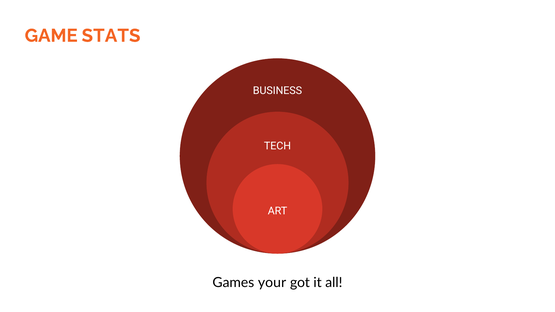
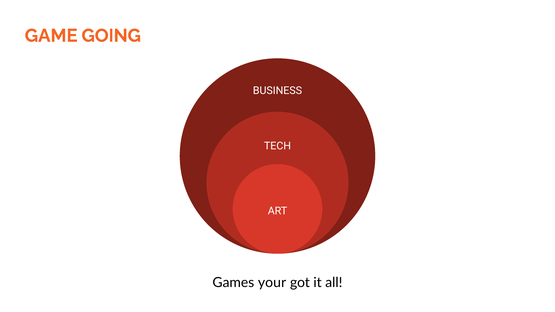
STATS: STATS -> GOING (111, 36)
